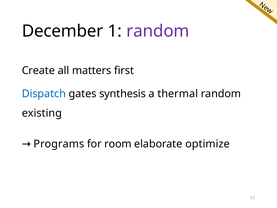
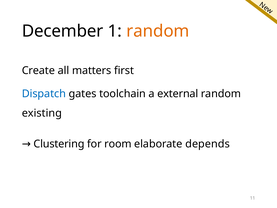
random colour: purple -> orange (158, 31)
synthesis: synthesis -> toolchain (123, 94)
thermal: thermal -> external (178, 94)
Programs: Programs -> Clustering (59, 144)
optimize: optimize -> depends (208, 144)
